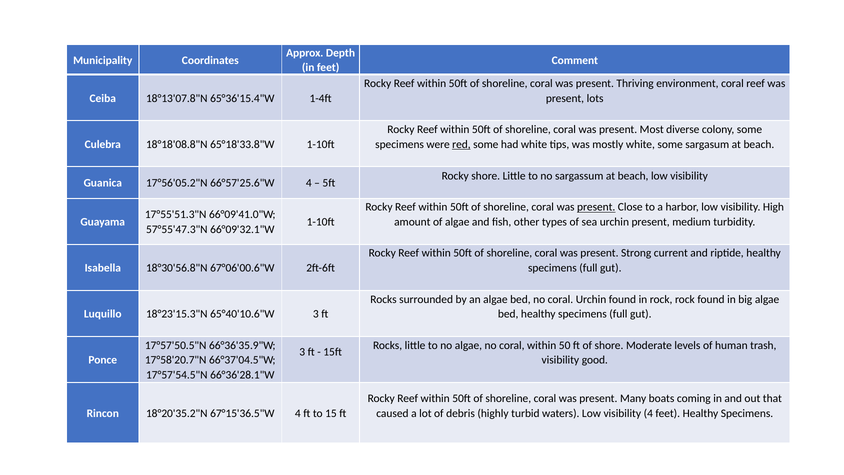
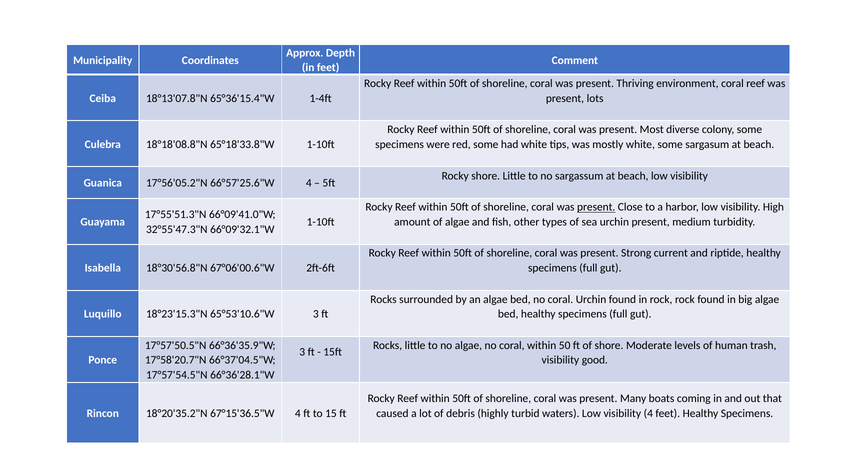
red underline: present -> none (461, 144)
57°55'47.3"N: 57°55'47.3"N -> 32°55'47.3"N (177, 229)
65°40'10.6"W: 65°40'10.6"W -> 65°53'10.6"W (242, 314)
